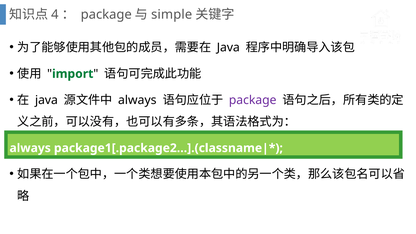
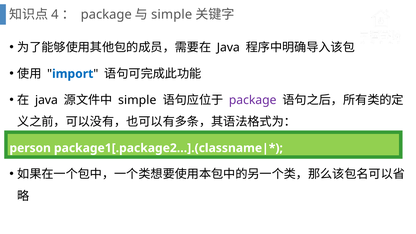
import colour: green -> blue (73, 74)
always: always -> simple (137, 100)
always: always -> person (30, 148)
